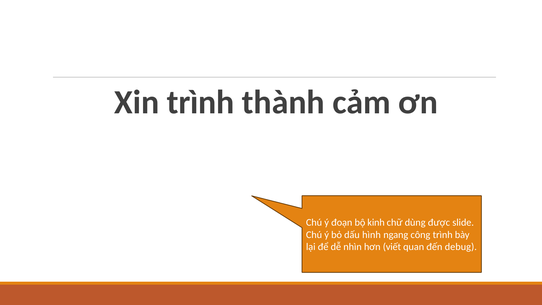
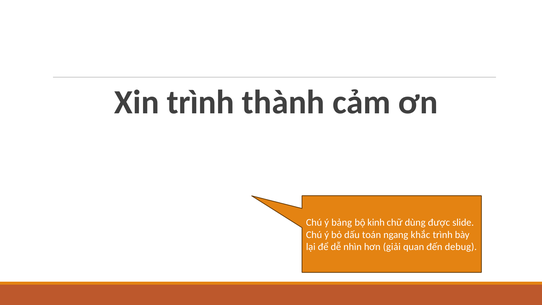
đoạn: đoạn -> bảng (342, 222)
hình: hình -> toán (372, 235)
công: công -> khắc (420, 235)
viết: viết -> giải (392, 247)
